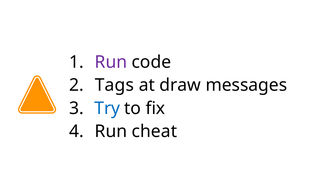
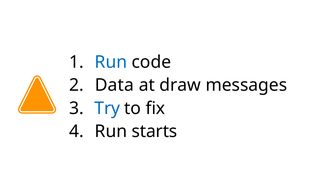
Run colour: purple -> blue (111, 62)
Tags: Tags -> Data (114, 85)
cheat: cheat -> starts (154, 131)
